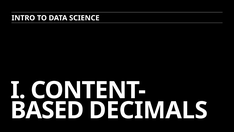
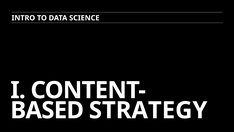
DECIMALS: DECIMALS -> STRATEGY (148, 110)
